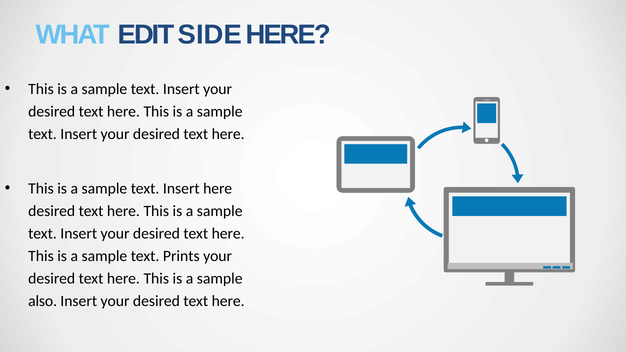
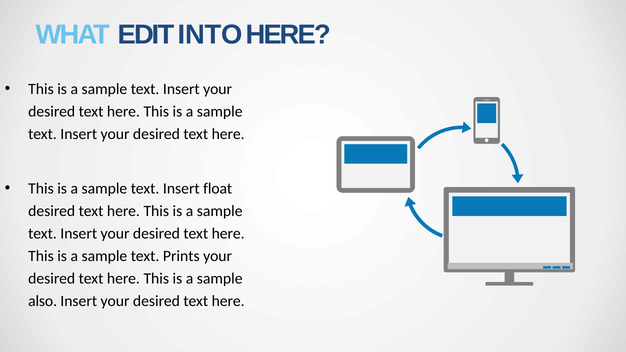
SIDE: SIDE -> INTO (210, 35)
Insert here: here -> float (218, 188)
